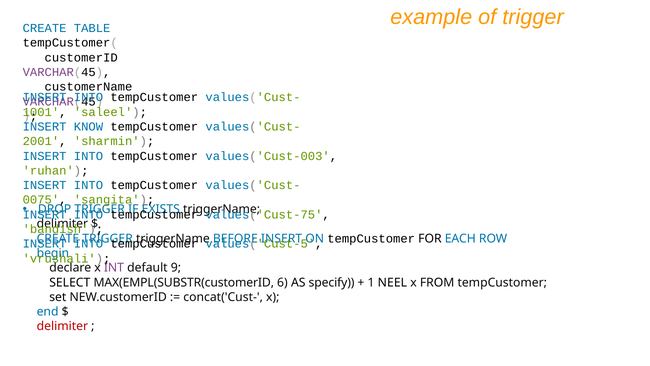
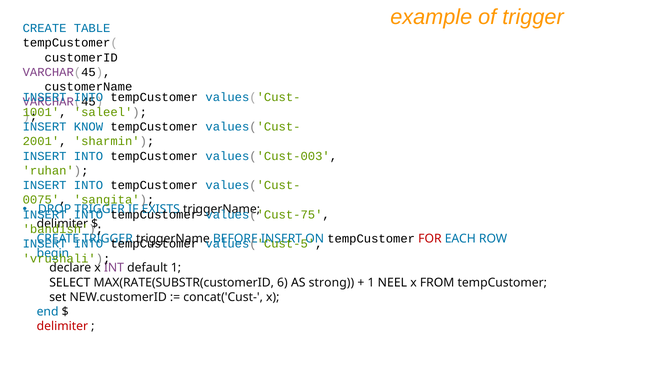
FOR colour: black -> red (430, 238)
default 9: 9 -> 1 (176, 268)
MAX(EMPL(SUBSTR(customerID: MAX(EMPL(SUBSTR(customerID -> MAX(RATE(SUBSTR(customerID (184, 282)
specify: specify -> strong (331, 282)
